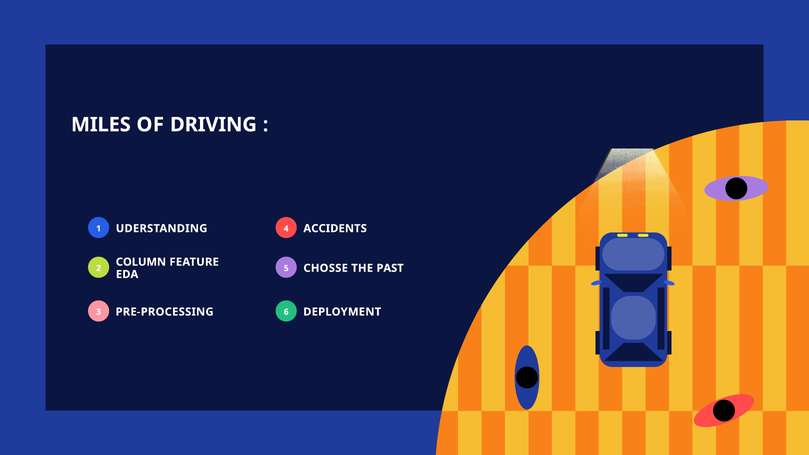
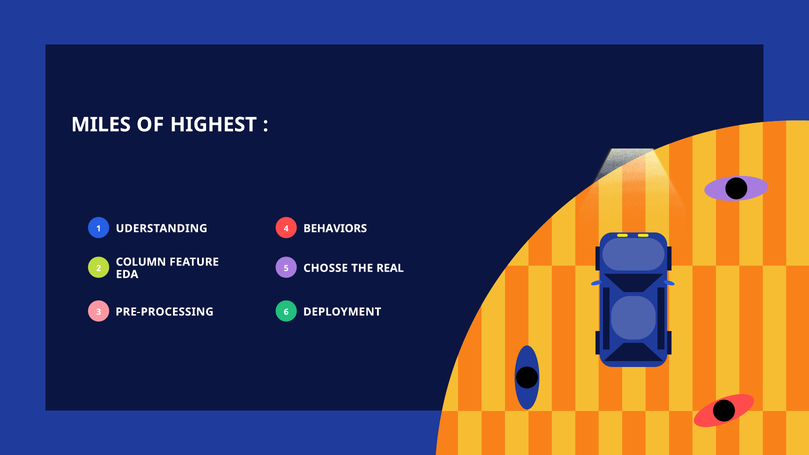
DRIVING: DRIVING -> HIGHEST (213, 125)
ACCIDENTS: ACCIDENTS -> BEHAVIORS (335, 228)
PAST: PAST -> REAL (390, 268)
